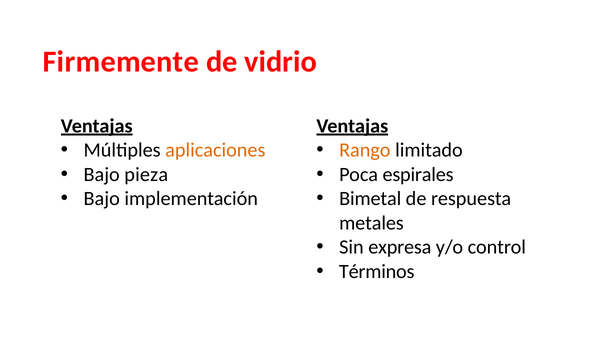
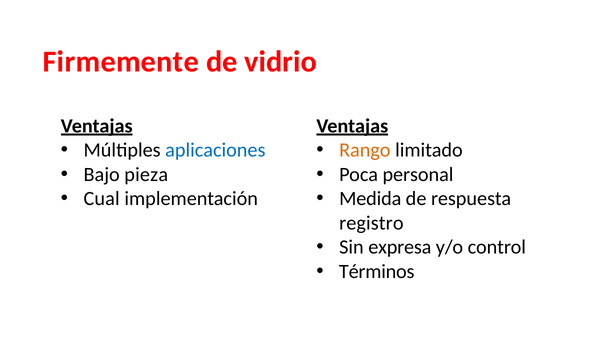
aplicaciones colour: orange -> blue (215, 150)
espirales: espirales -> personal (418, 175)
Bajo: Bajo -> Cual (102, 199)
Bimetal: Bimetal -> Medida (370, 199)
metales: metales -> registro (371, 223)
